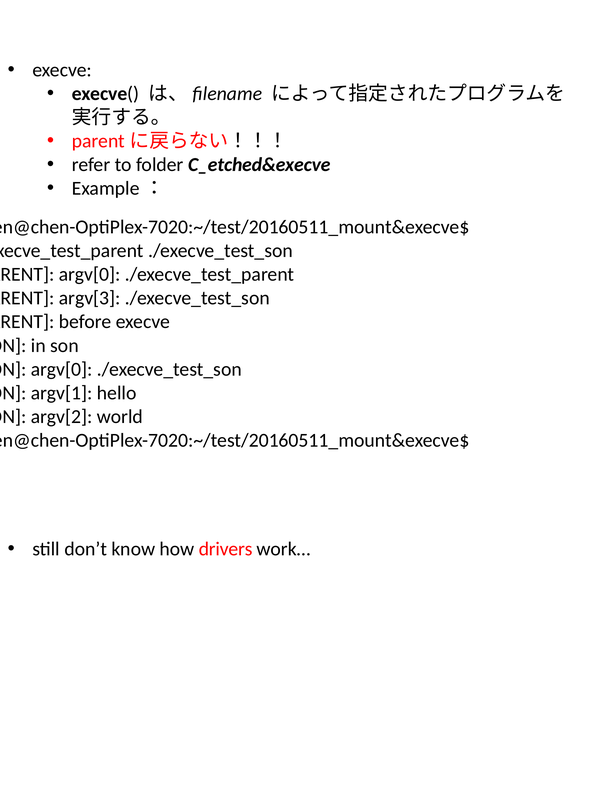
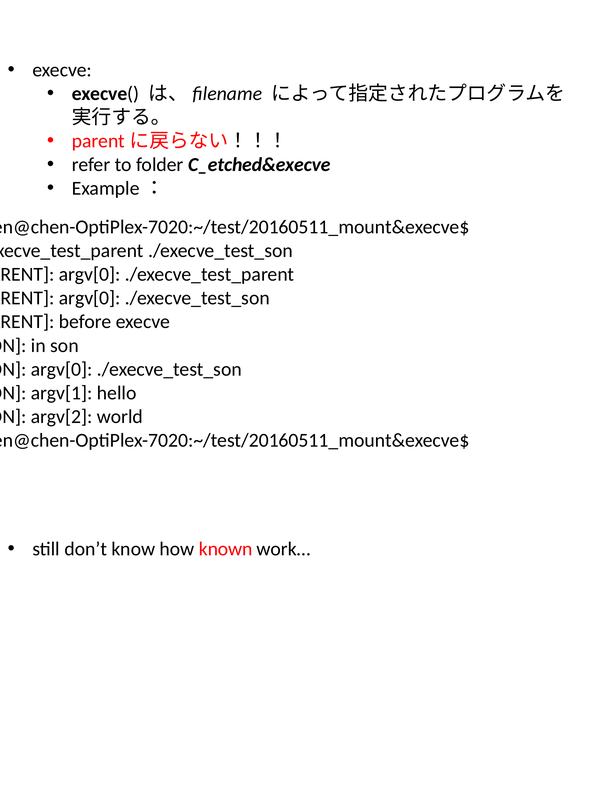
argv[3: argv[3 -> argv[0 (90, 298)
drivers: drivers -> known (226, 548)
